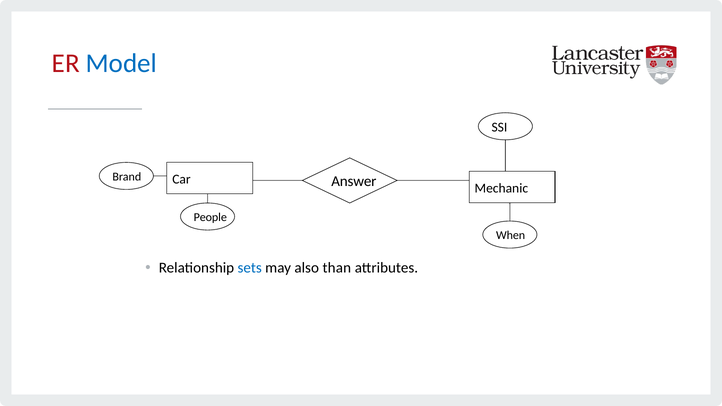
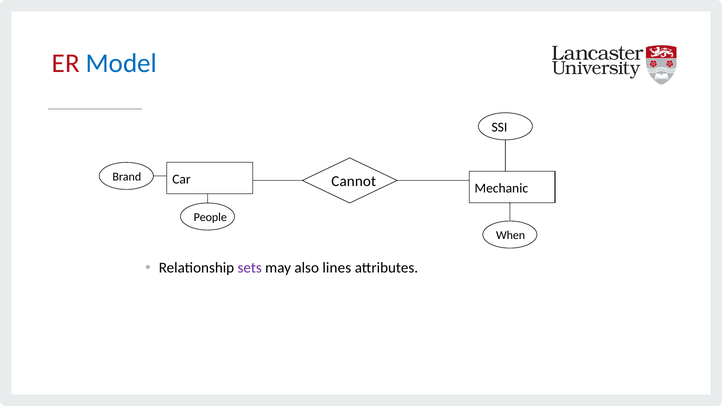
Answer: Answer -> Cannot (354, 182)
sets colour: blue -> purple (250, 268)
than: than -> lines (337, 268)
